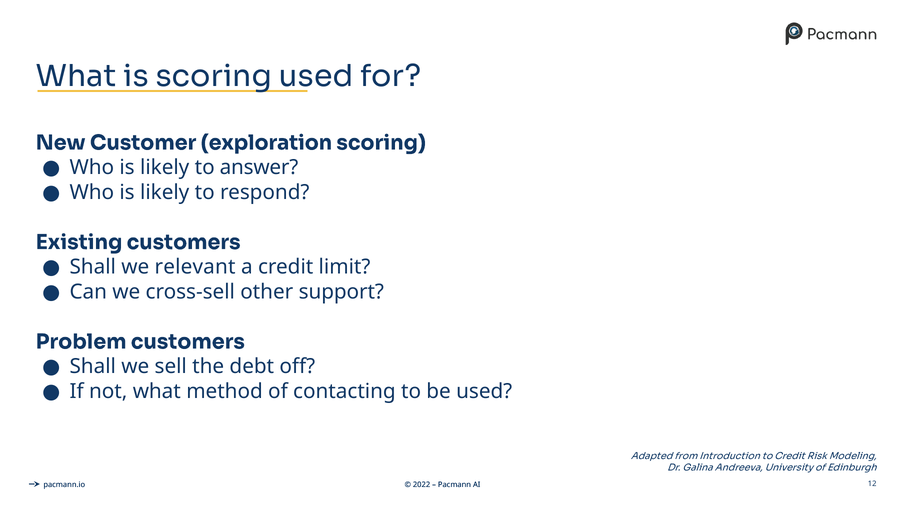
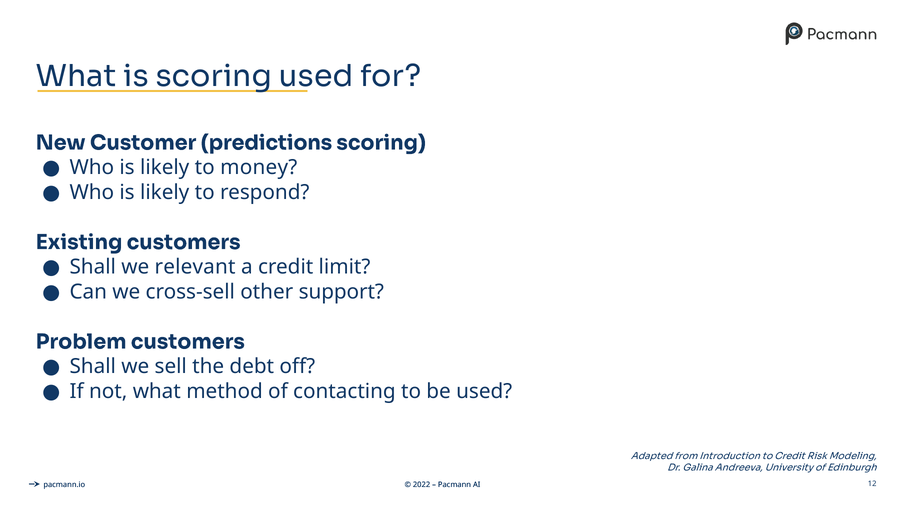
exploration: exploration -> predictions (266, 143)
answer: answer -> money (259, 168)
